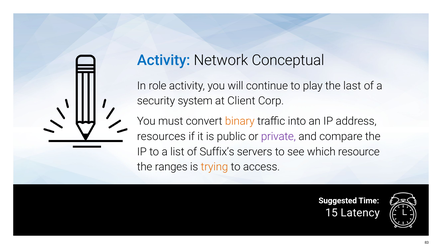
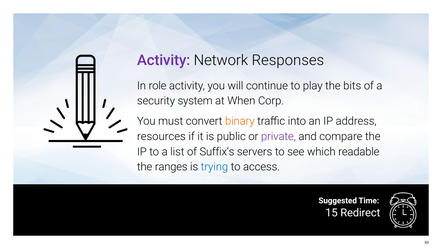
Activity colour: blue -> purple (164, 60)
Conceptual: Conceptual -> Responses (288, 60)
last: last -> bits (352, 86)
Client: Client -> When (241, 101)
resource: resource -> readable (359, 151)
trying colour: orange -> blue (214, 167)
Latency: Latency -> Redirect (360, 213)
